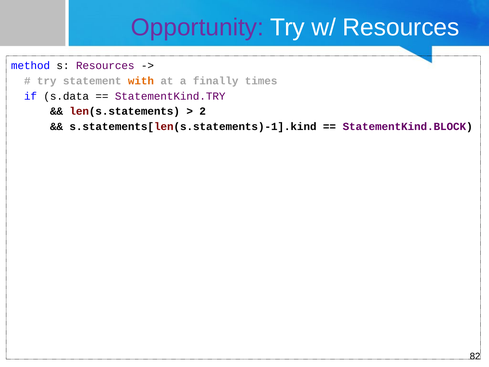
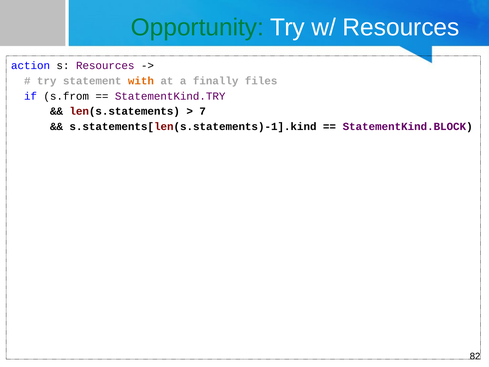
Opportunity colour: purple -> green (197, 27)
method: method -> action (31, 66)
times: times -> files (261, 81)
s.data: s.data -> s.from (66, 96)
2: 2 -> 7 (203, 111)
